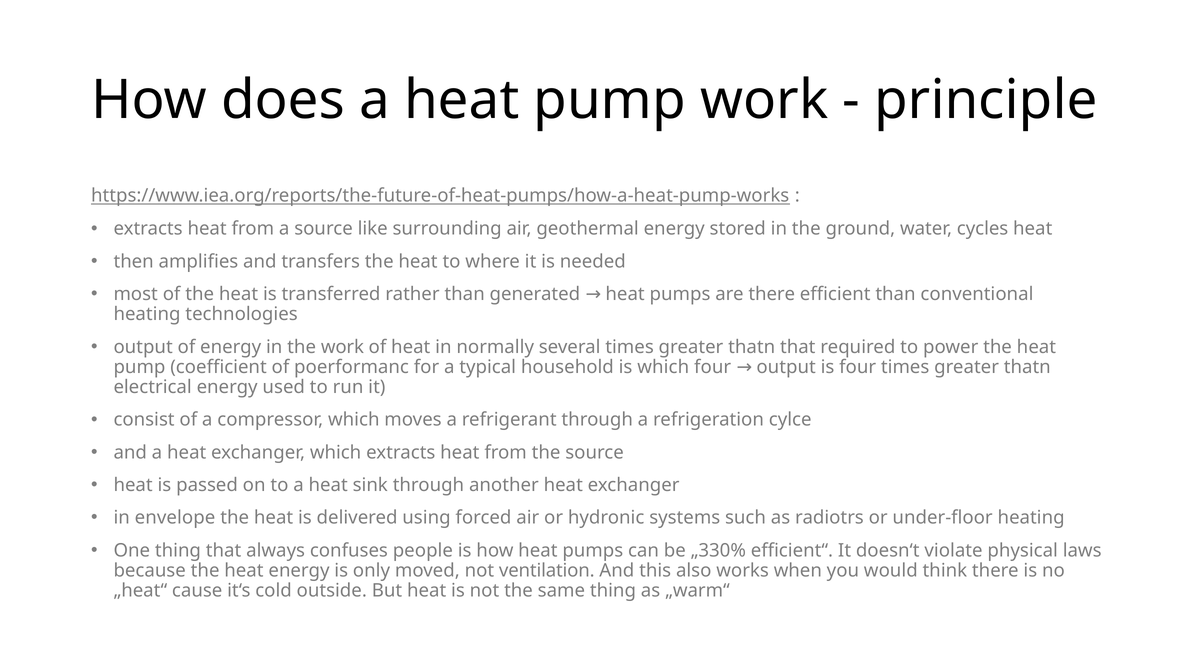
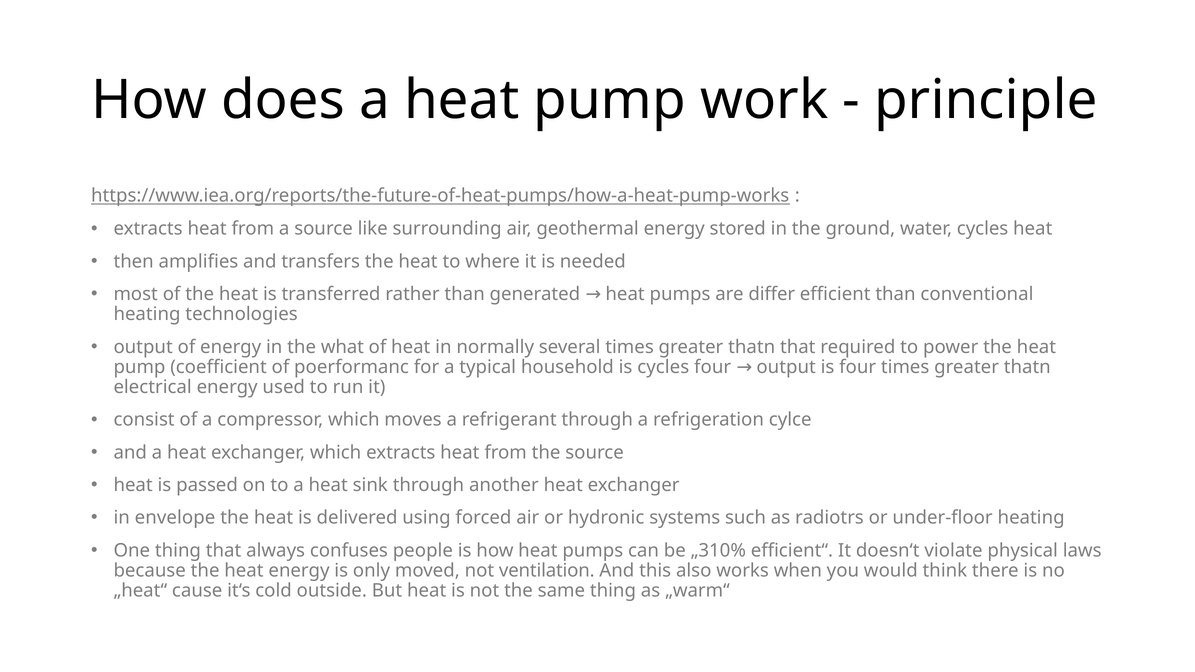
are there: there -> differ (772, 294)
the work: work -> what (342, 347)
is which: which -> cycles (663, 367)
„330%: „330% -> „310% (718, 550)
